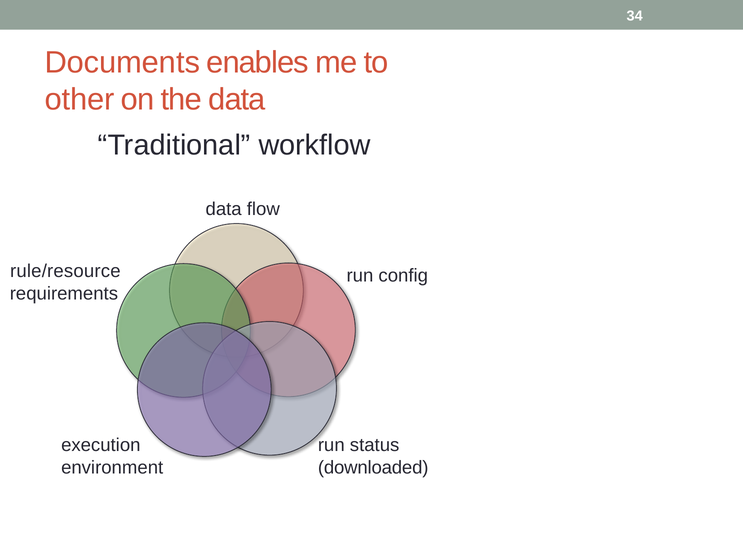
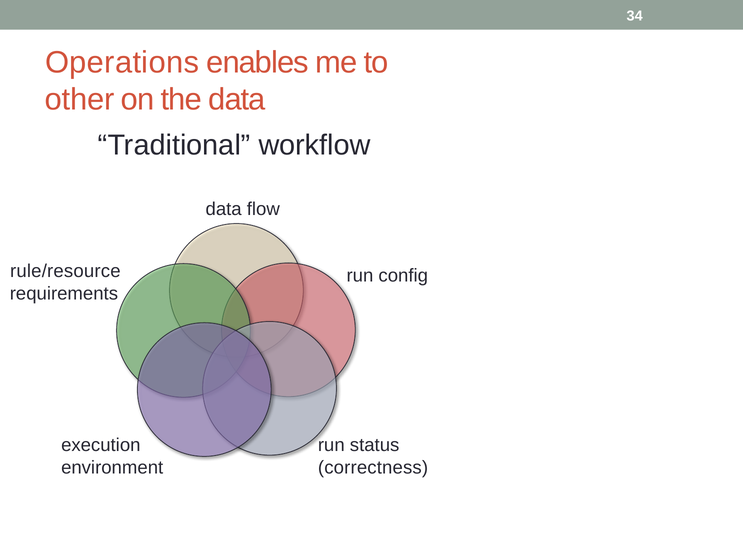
Documents: Documents -> Operations (122, 63)
downloaded: downloaded -> correctness (373, 468)
